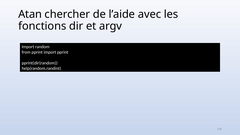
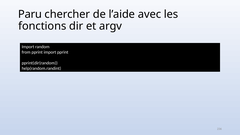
Atan: Atan -> Paru (30, 14)
